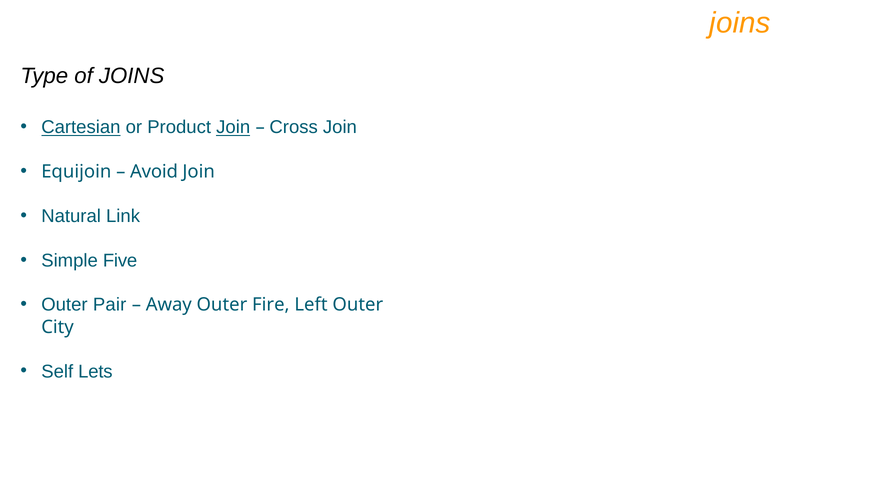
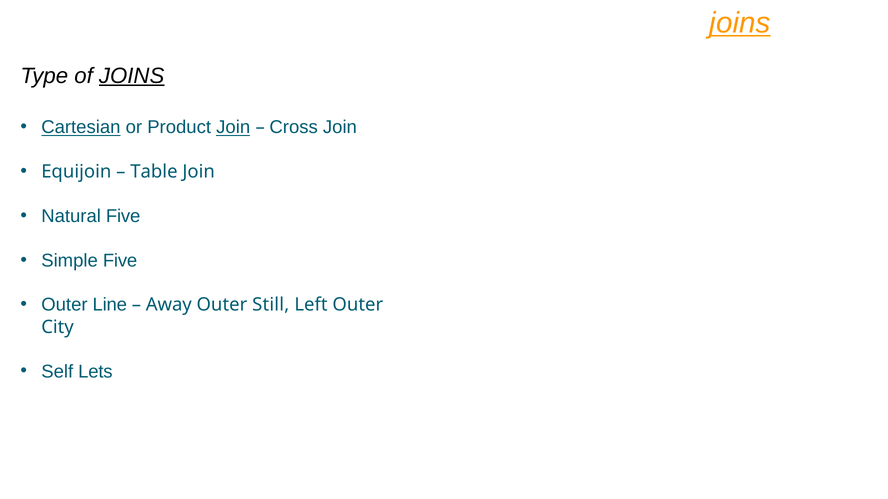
joins underline: none -> present (740, 23)
JOINS underline: none -> present (132, 76)
Avoid: Avoid -> Table (154, 172)
Natural Link: Link -> Five (123, 216)
Pair: Pair -> Line (110, 305)
Fire: Fire -> Still (271, 305)
